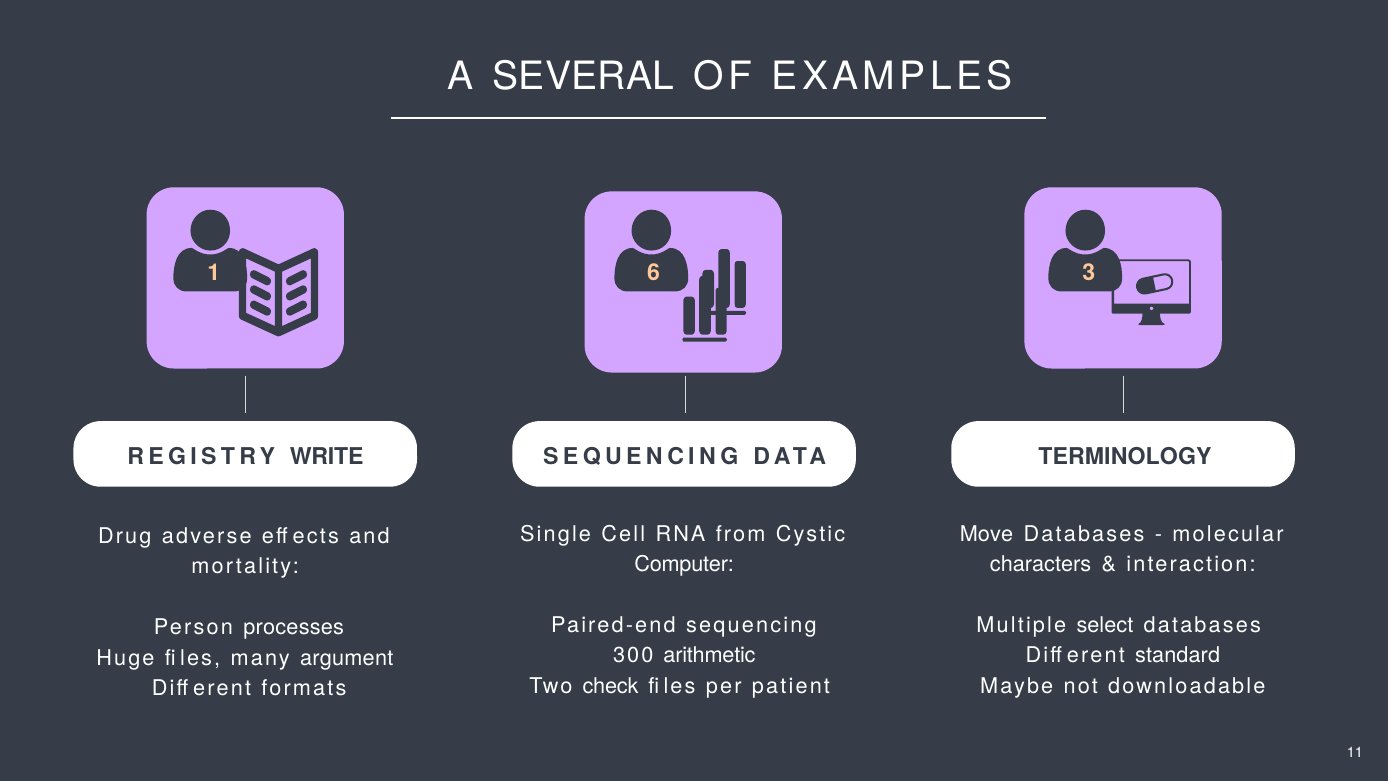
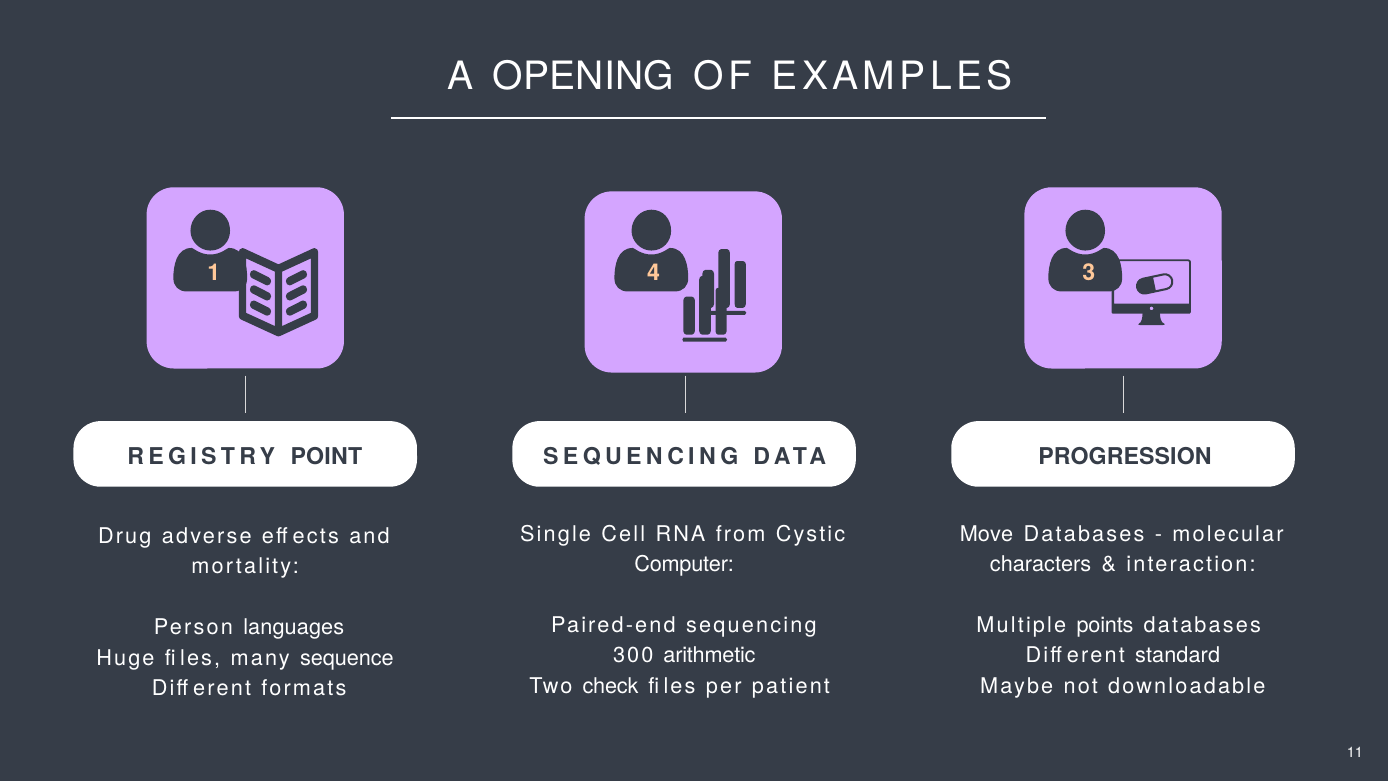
SEVERAL: SEVERAL -> OPENING (583, 76)
6: 6 -> 4 (654, 273)
WRITE: WRITE -> POINT (326, 457)
TERMINOLOGY: TERMINOLOGY -> PROGRESSION (1125, 457)
select: select -> points (1105, 626)
processes: processes -> languages (294, 628)
argument: argument -> sequence (347, 658)
